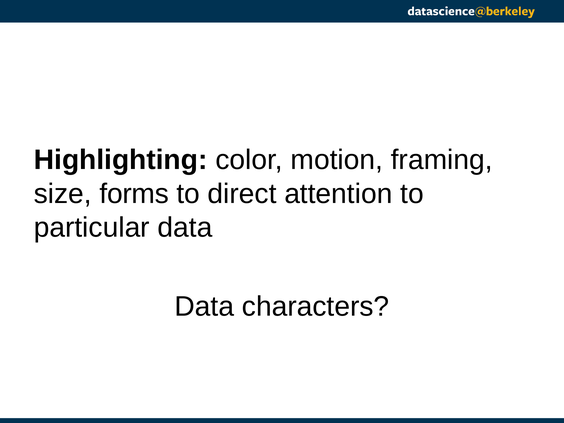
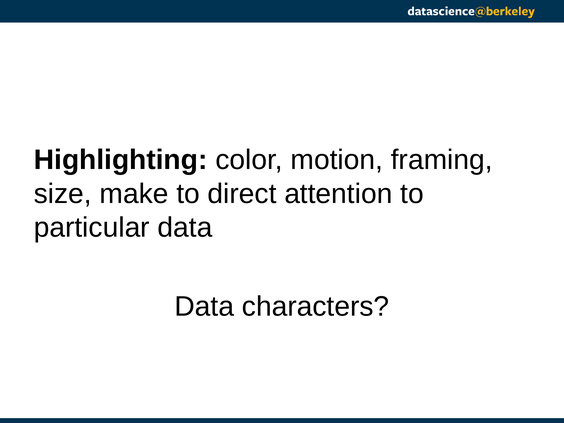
forms: forms -> make (134, 194)
